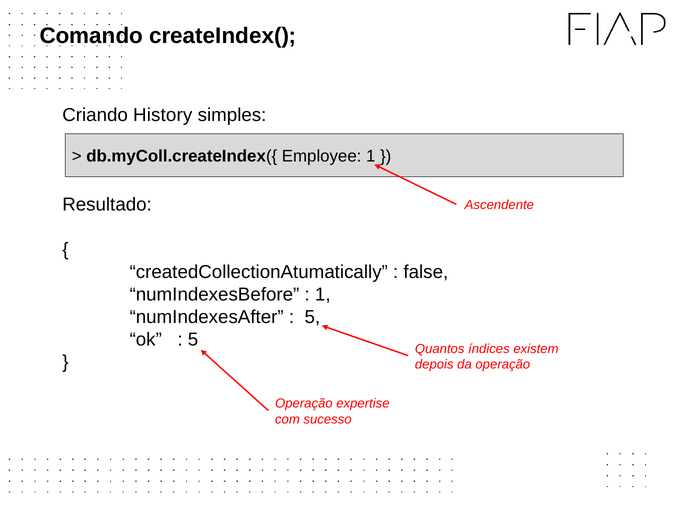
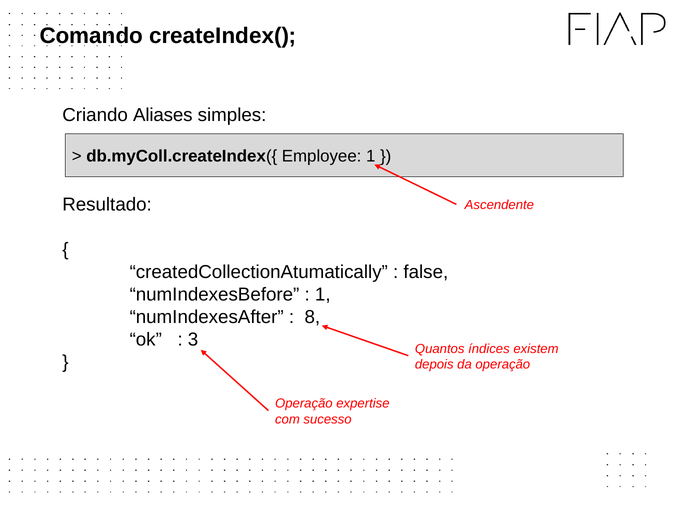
History: History -> Aliases (163, 115)
5: 5 -> 8 (312, 317)
5: 5 -> 3 (193, 340)
